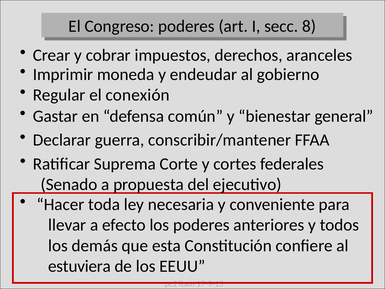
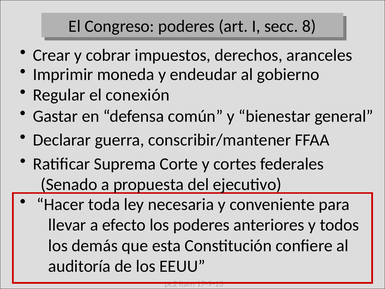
estuviera: estuviera -> auditoría (79, 266)
